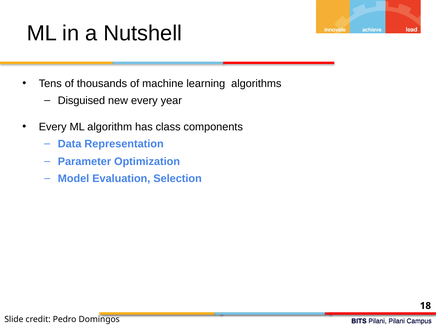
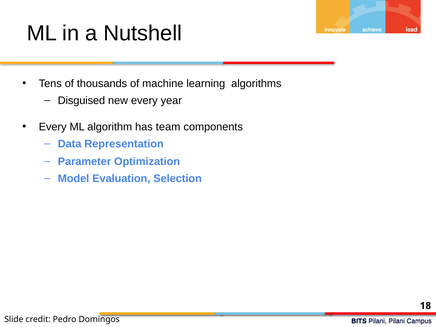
class: class -> team (168, 127)
